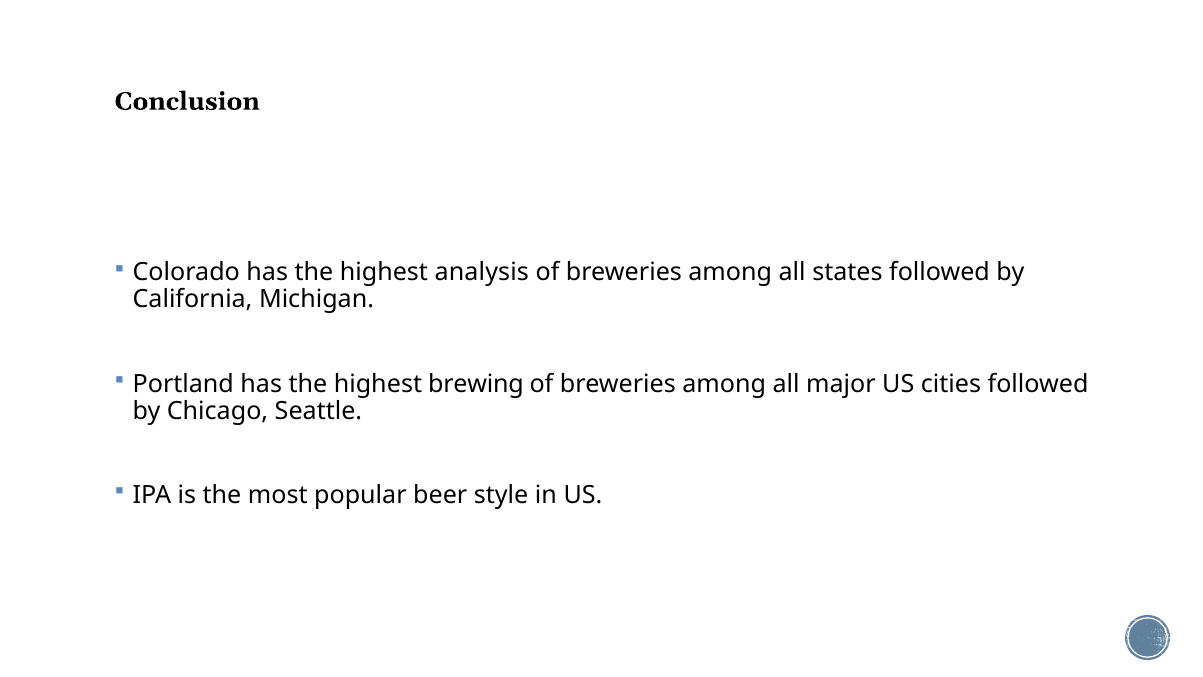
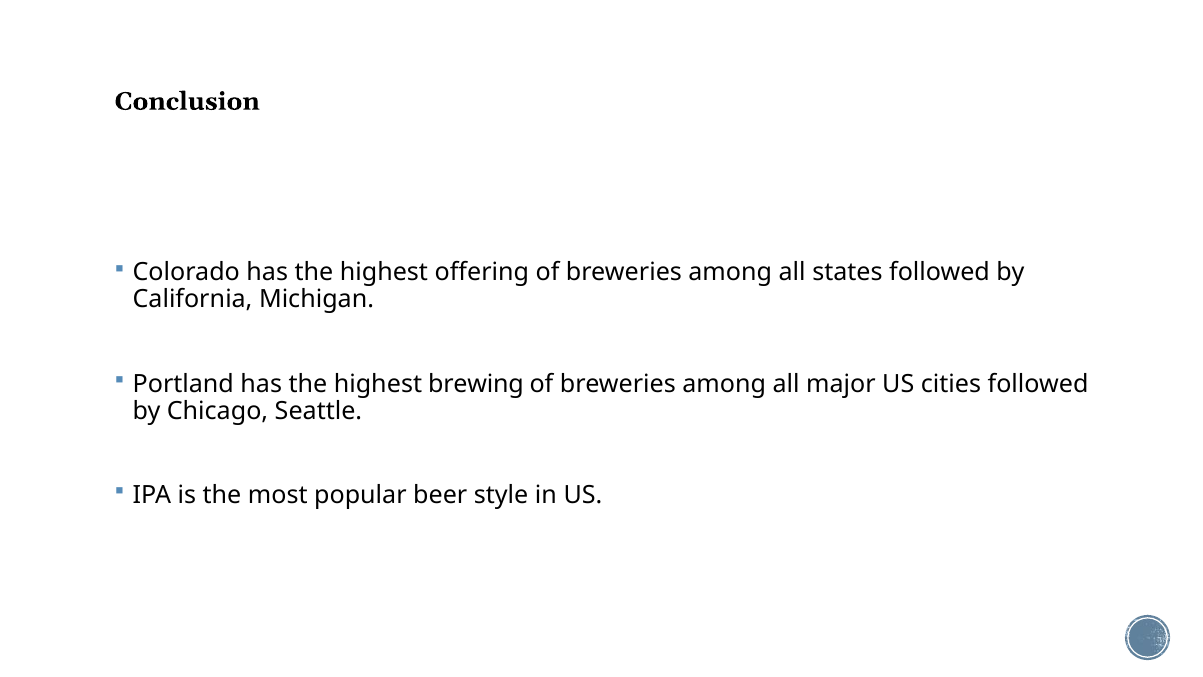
analysis: analysis -> offering (482, 272)
